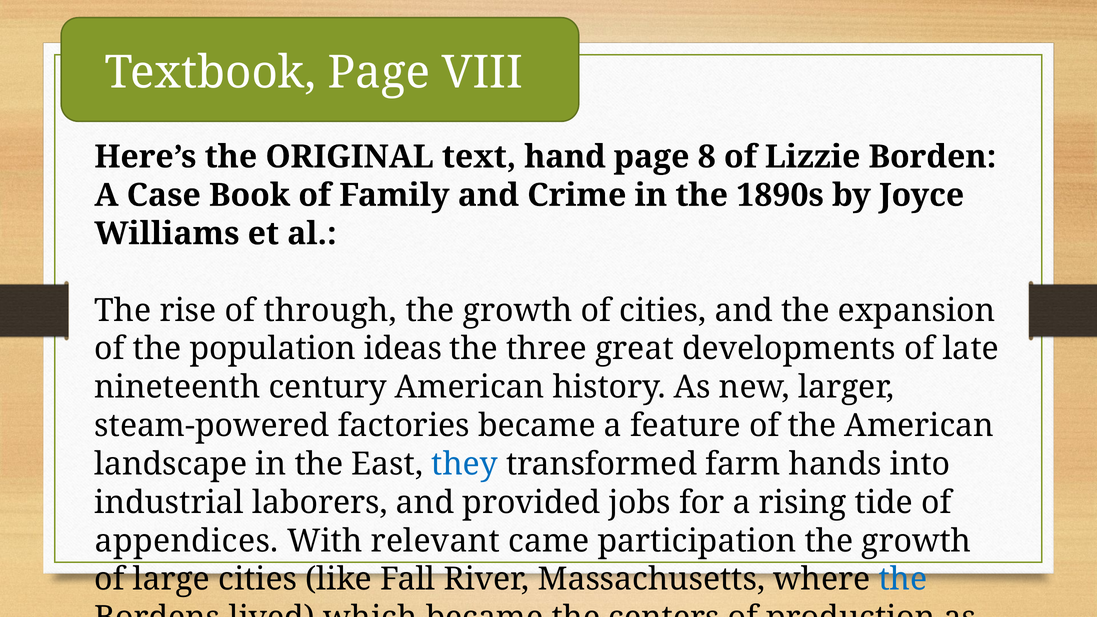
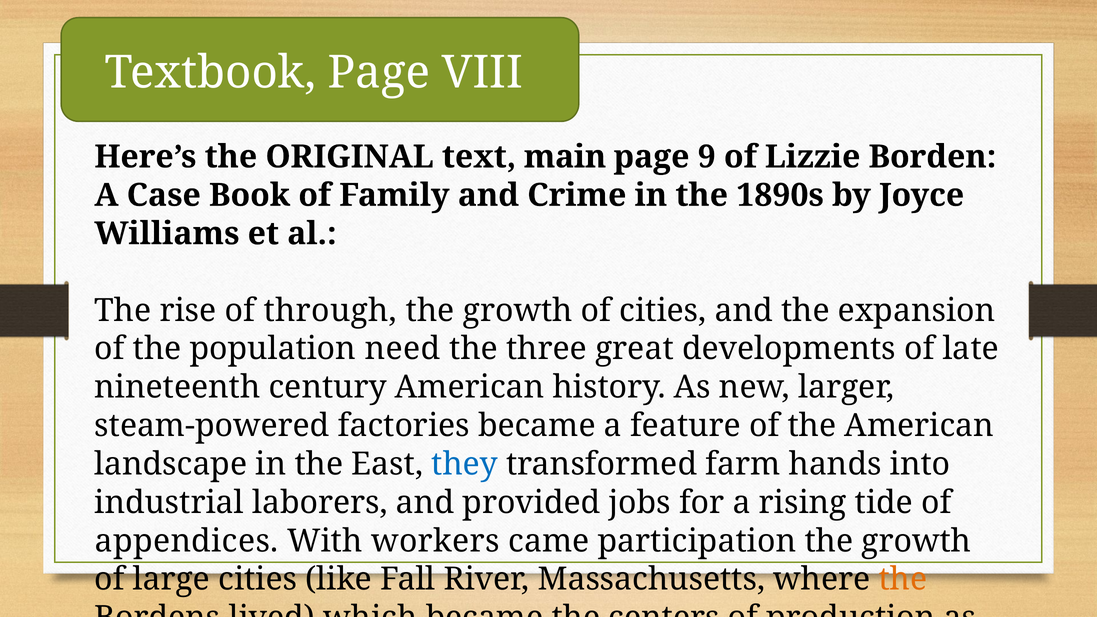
hand: hand -> main (565, 157)
8: 8 -> 9 (707, 157)
ideas: ideas -> need (403, 349)
relevant: relevant -> workers (435, 541)
the colour: blue -> orange (903, 579)
